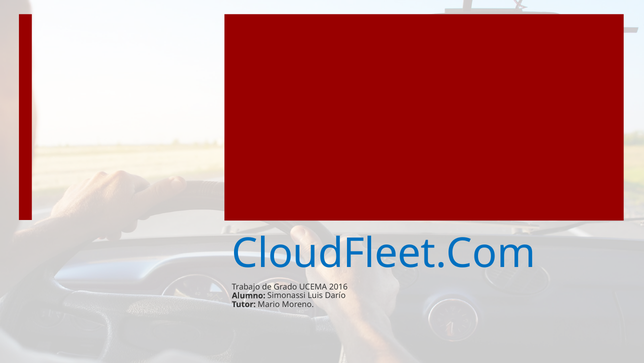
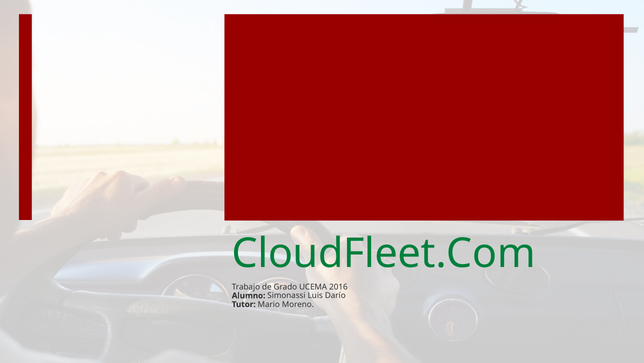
CloudFleet.Com colour: blue -> green (384, 253)
